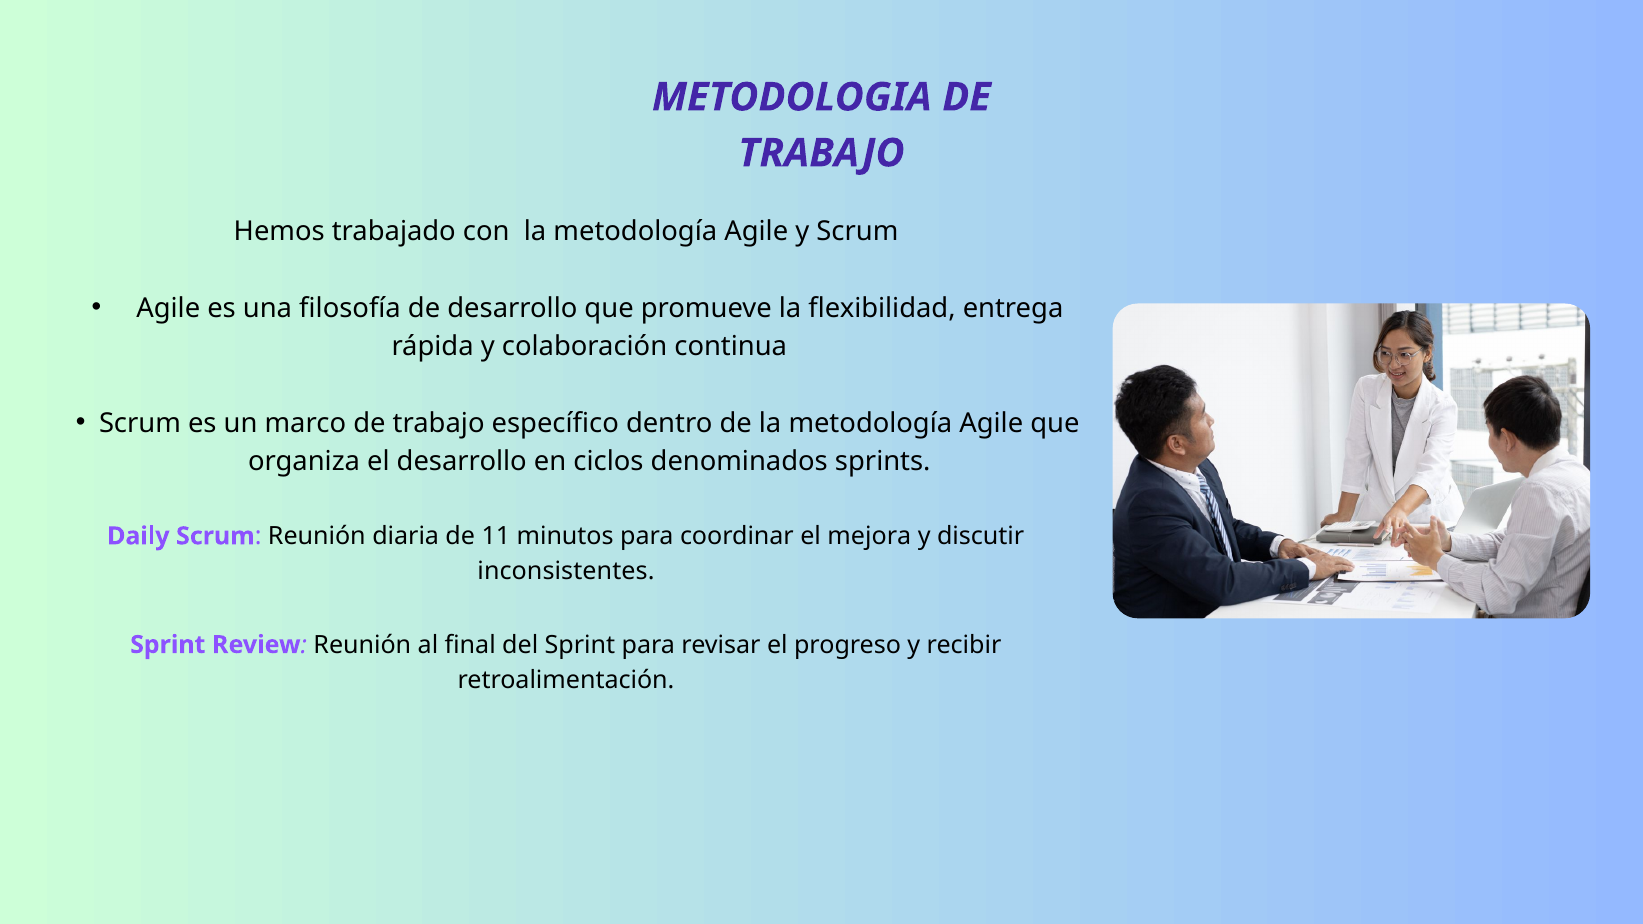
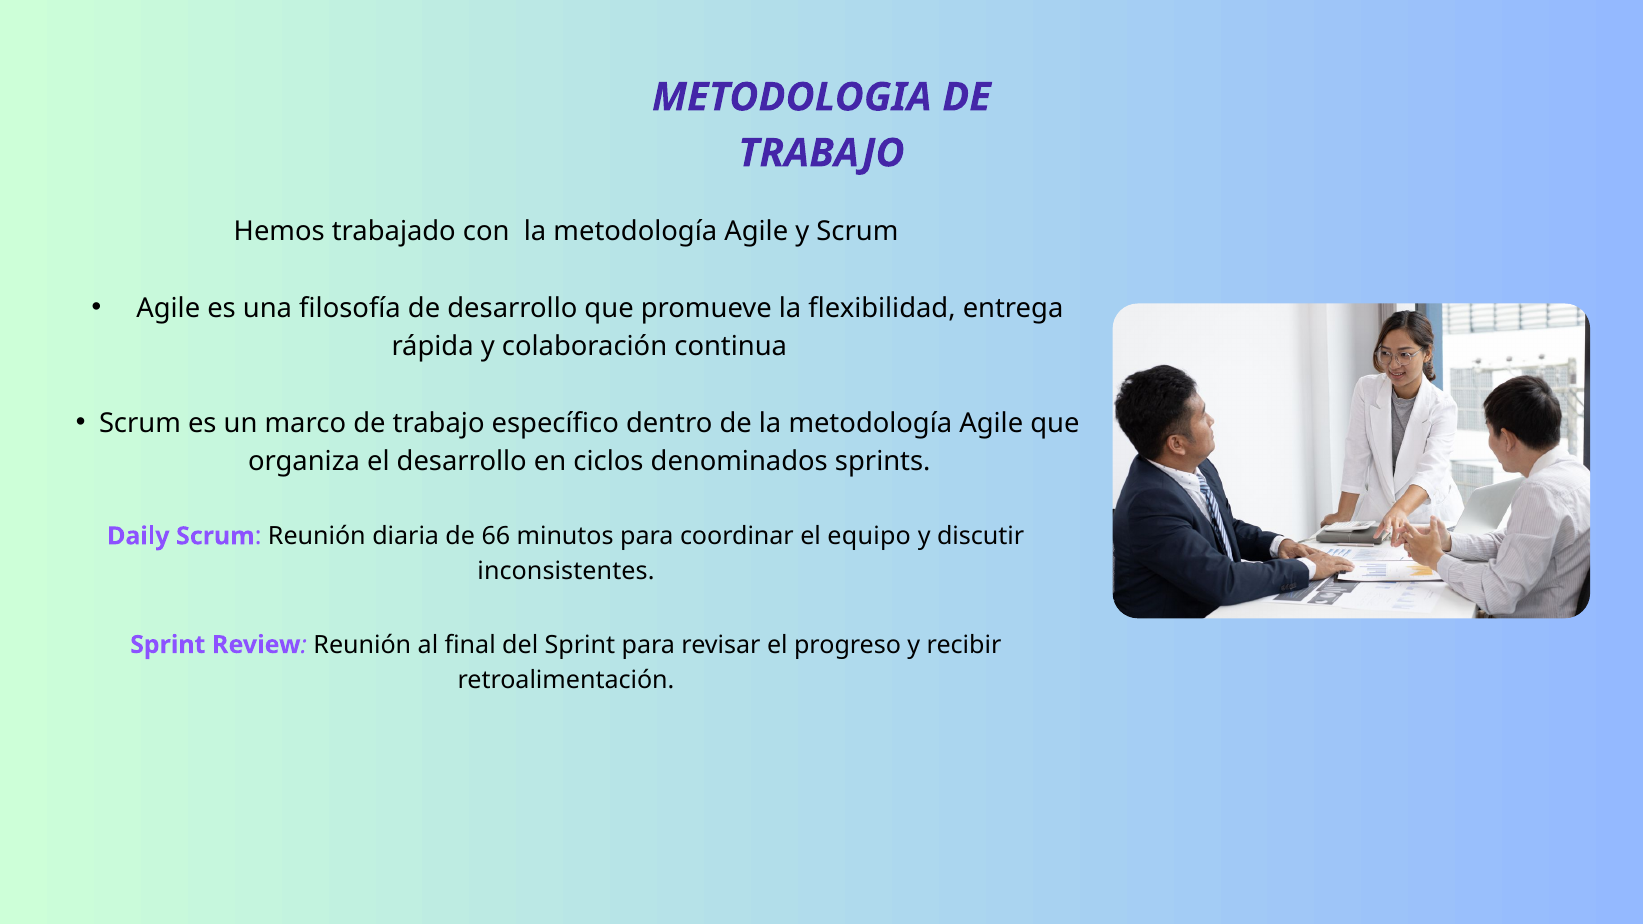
11: 11 -> 66 (496, 536)
mejora: mejora -> equipo (869, 536)
